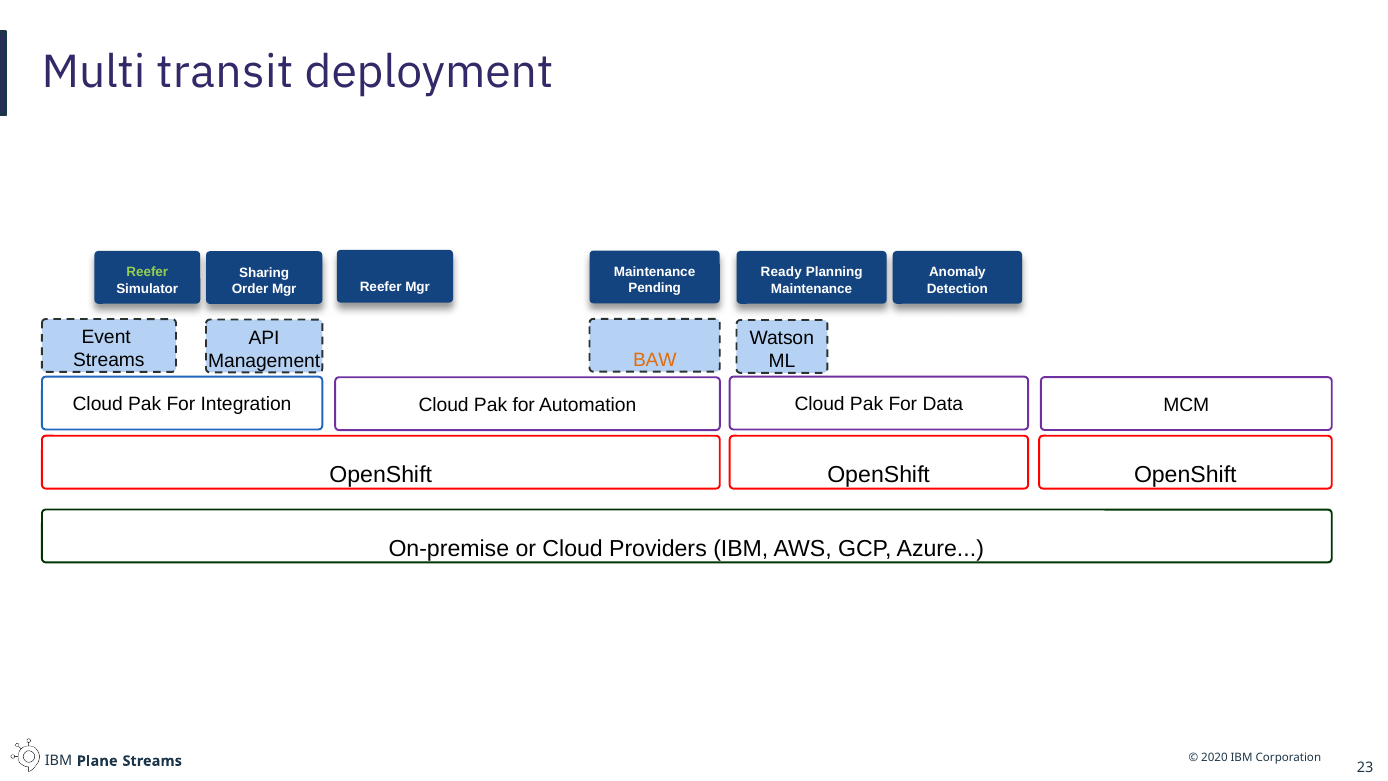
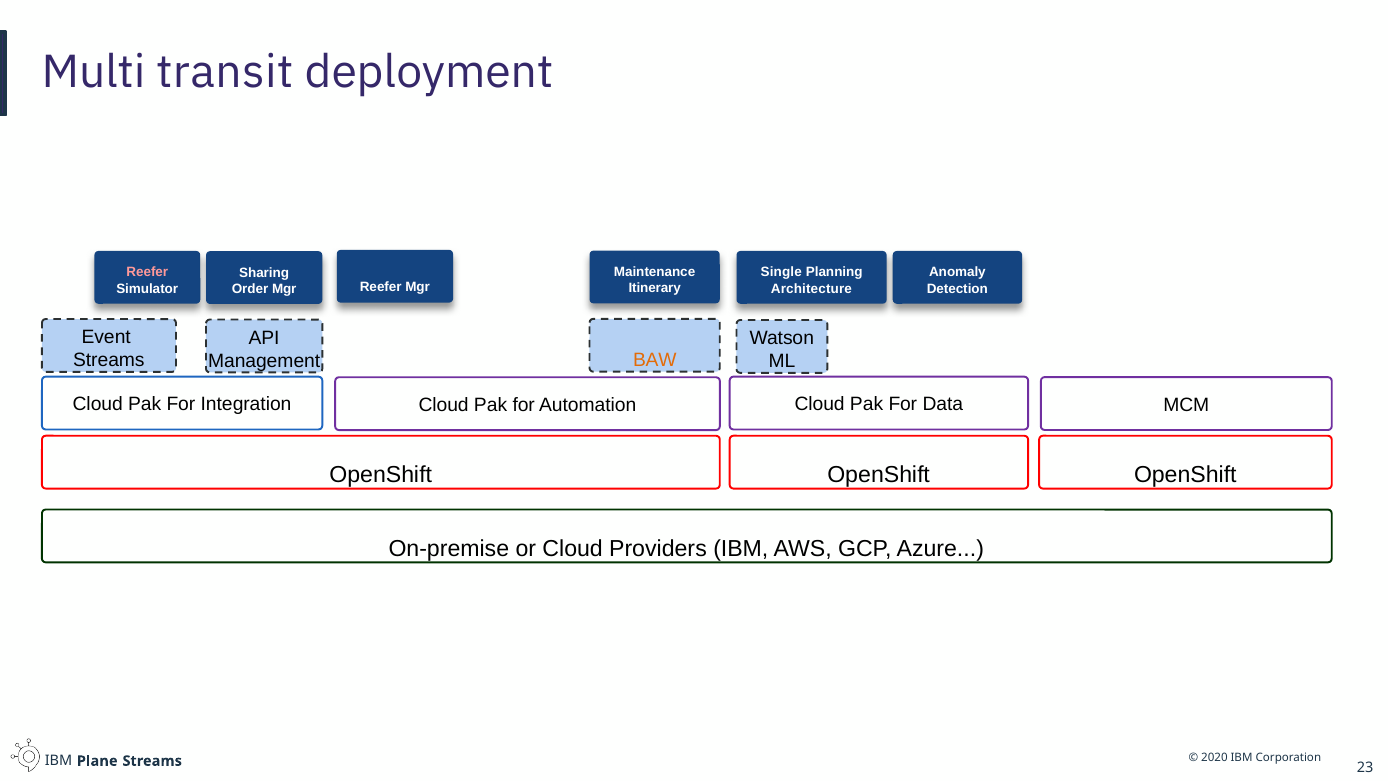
Reefer colour: light green -> pink (147, 272)
Ready: Ready -> Single (781, 272)
Pending: Pending -> Itinerary (655, 288)
Maintenance: Maintenance -> Architecture (811, 289)
